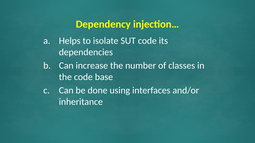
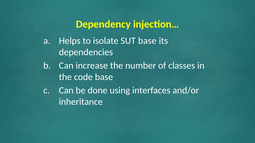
SUT code: code -> base (147, 41)
